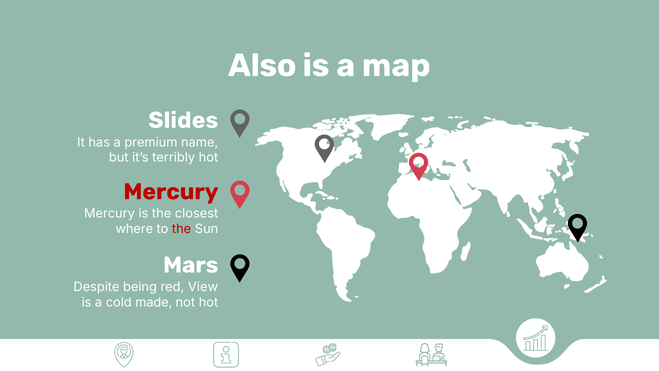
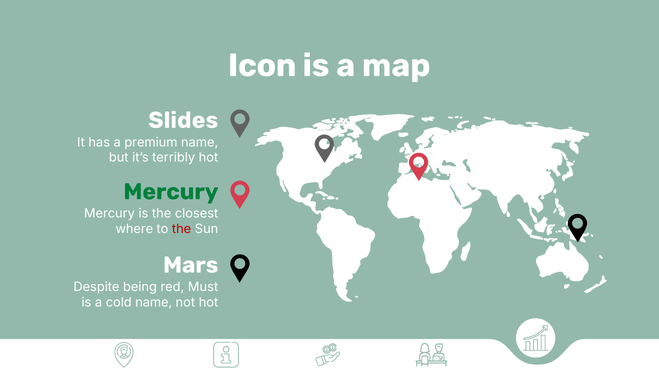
Also: Also -> Icon (262, 65)
Mercury colour: red -> green (171, 192)
View: View -> Must (203, 287)
cold made: made -> name (154, 302)
